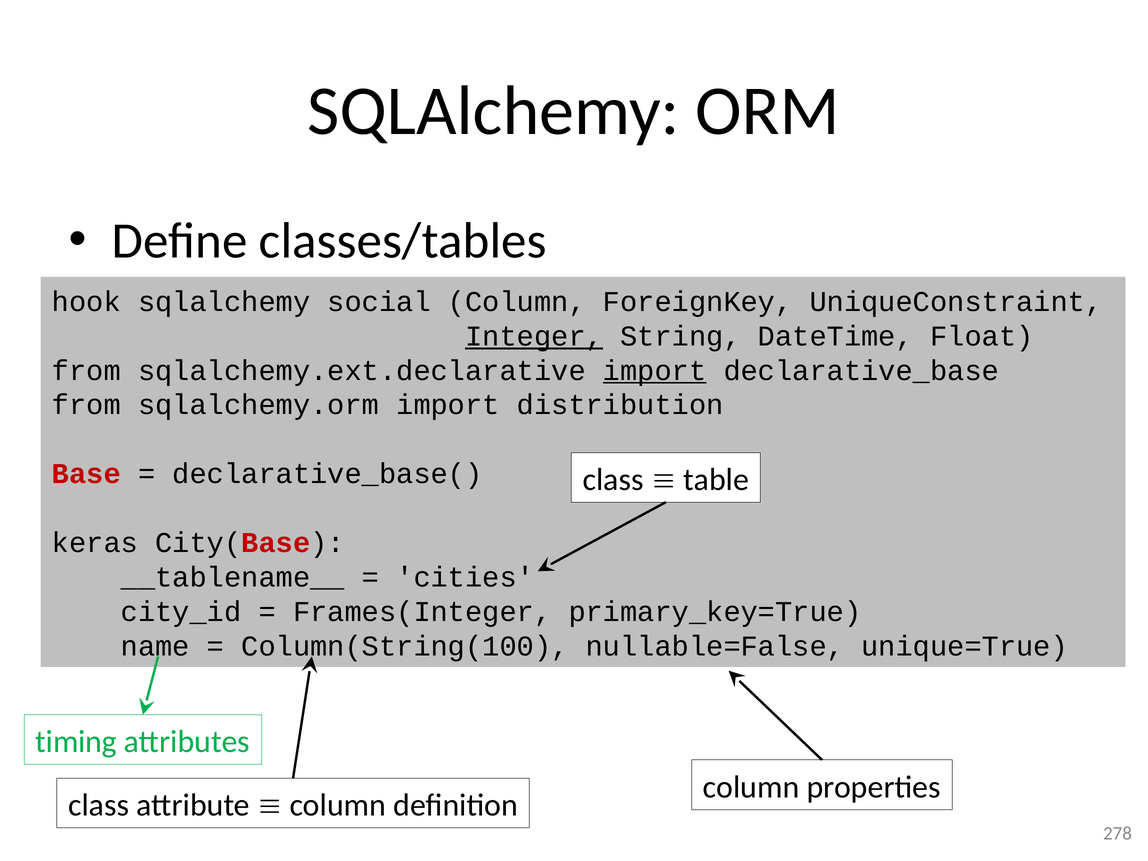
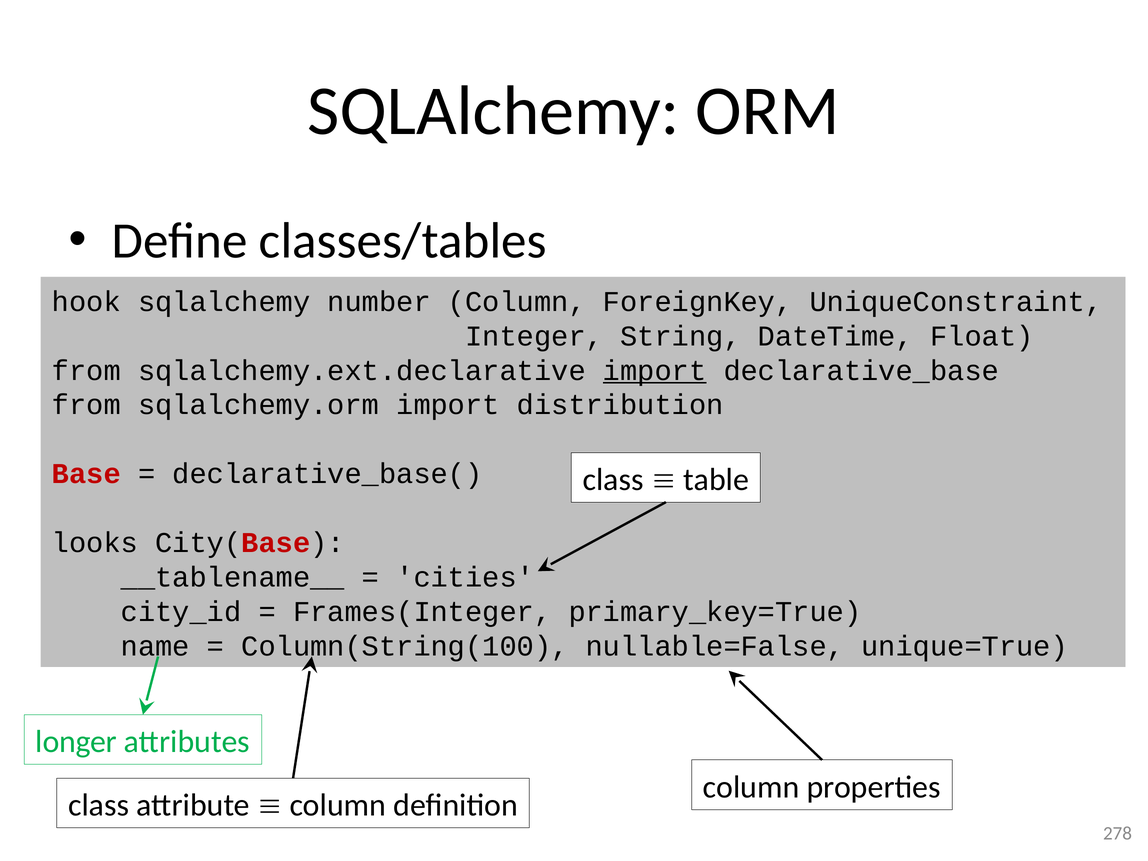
social: social -> number (379, 302)
Integer underline: present -> none (534, 336)
keras: keras -> looks (95, 543)
timing: timing -> longer (76, 742)
